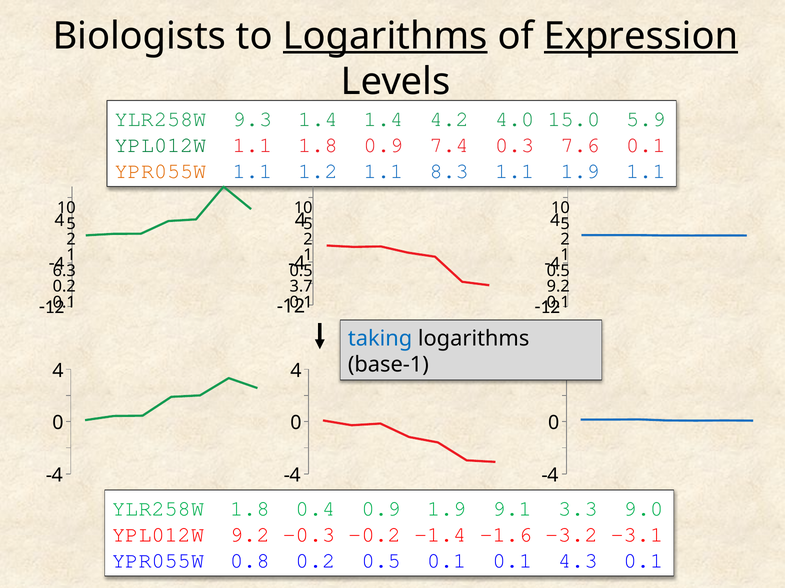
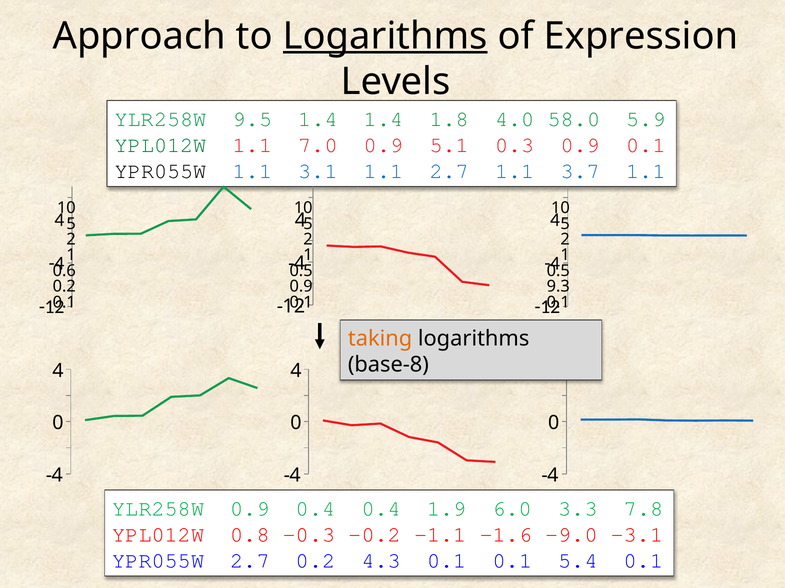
Biologists: Biologists -> Approach (139, 36)
Expression underline: present -> none (641, 36)
9.3: 9.3 -> 9.5 (252, 119)
4.2: 4.2 -> 1.8 (449, 119)
15.0: 15.0 -> 58.0 (574, 119)
1.1 1.8: 1.8 -> 7.0 (318, 145)
7.4: 7.4 -> 5.1 (449, 145)
0.3 7.6: 7.6 -> 0.9 (580, 145)
YPR055W colour: orange -> black (161, 171)
1.2: 1.2 -> 3.1 (318, 171)
1.1 8.3: 8.3 -> 2.7 (449, 171)
1.1 1.9: 1.9 -> 3.7 (580, 171)
6.3: 6.3 -> 0.6 (64, 271)
3.7: 3.7 -> 0.9 (301, 287)
9.2: 9.2 -> 9.3 (558, 287)
taking colour: blue -> orange (380, 339)
base-1: base-1 -> base-8 (388, 365)
YLR258W 1.8: 1.8 -> 0.9 (250, 509)
0.4 0.9: 0.9 -> 0.4 (381, 509)
9.1: 9.1 -> 6.0 (512, 509)
9.0: 9.0 -> 7.8 (644, 509)
YPL012W 9.2: 9.2 -> 0.8 (250, 535)
-1.4: -1.4 -> -1.1 (440, 535)
-3.2: -3.2 -> -9.0 (571, 535)
YPR055W 0.8: 0.8 -> 2.7 (250, 561)
0.2 0.5: 0.5 -> 4.3 (381, 561)
4.3: 4.3 -> 5.4 (578, 561)
